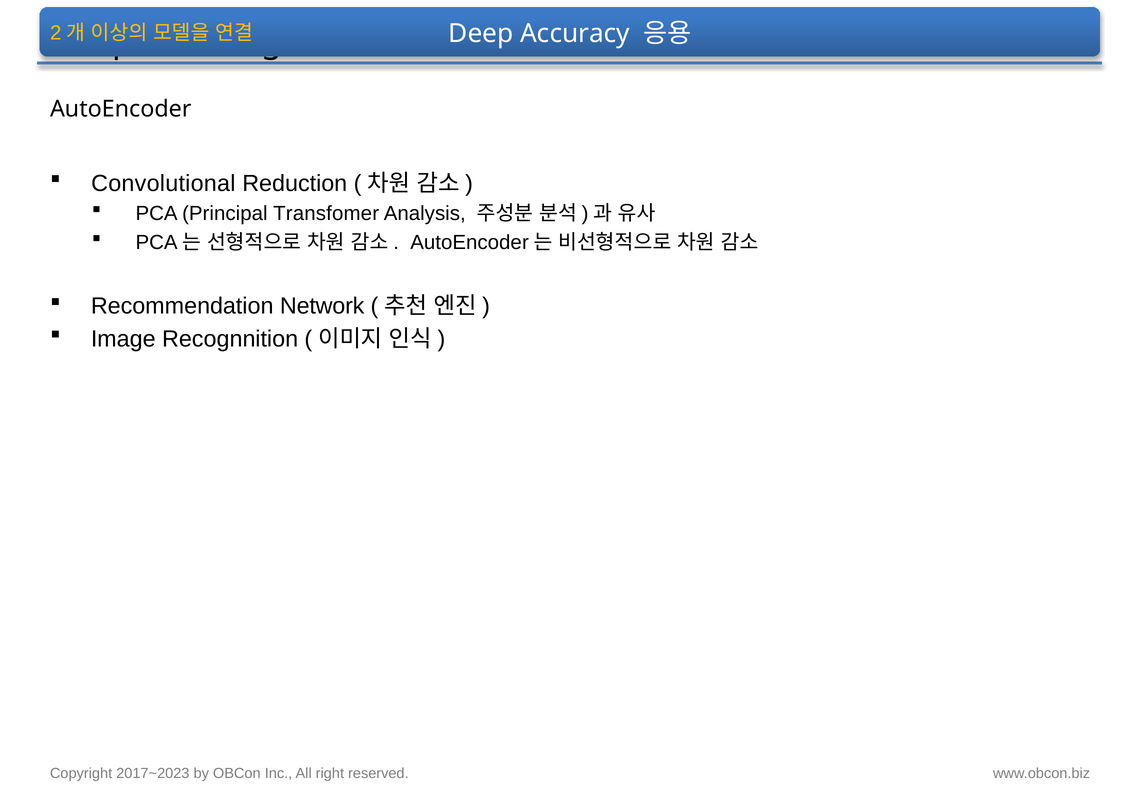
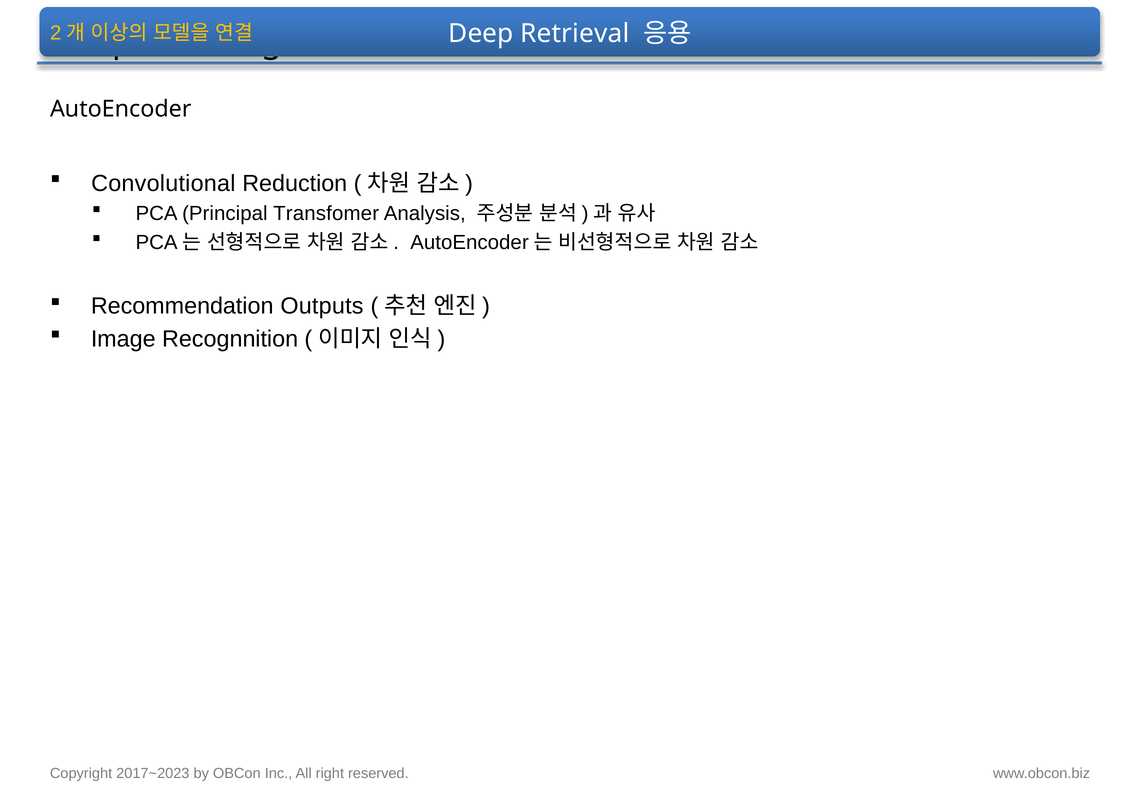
Accuracy: Accuracy -> Retrieval (575, 34)
Network: Network -> Outputs (322, 306)
